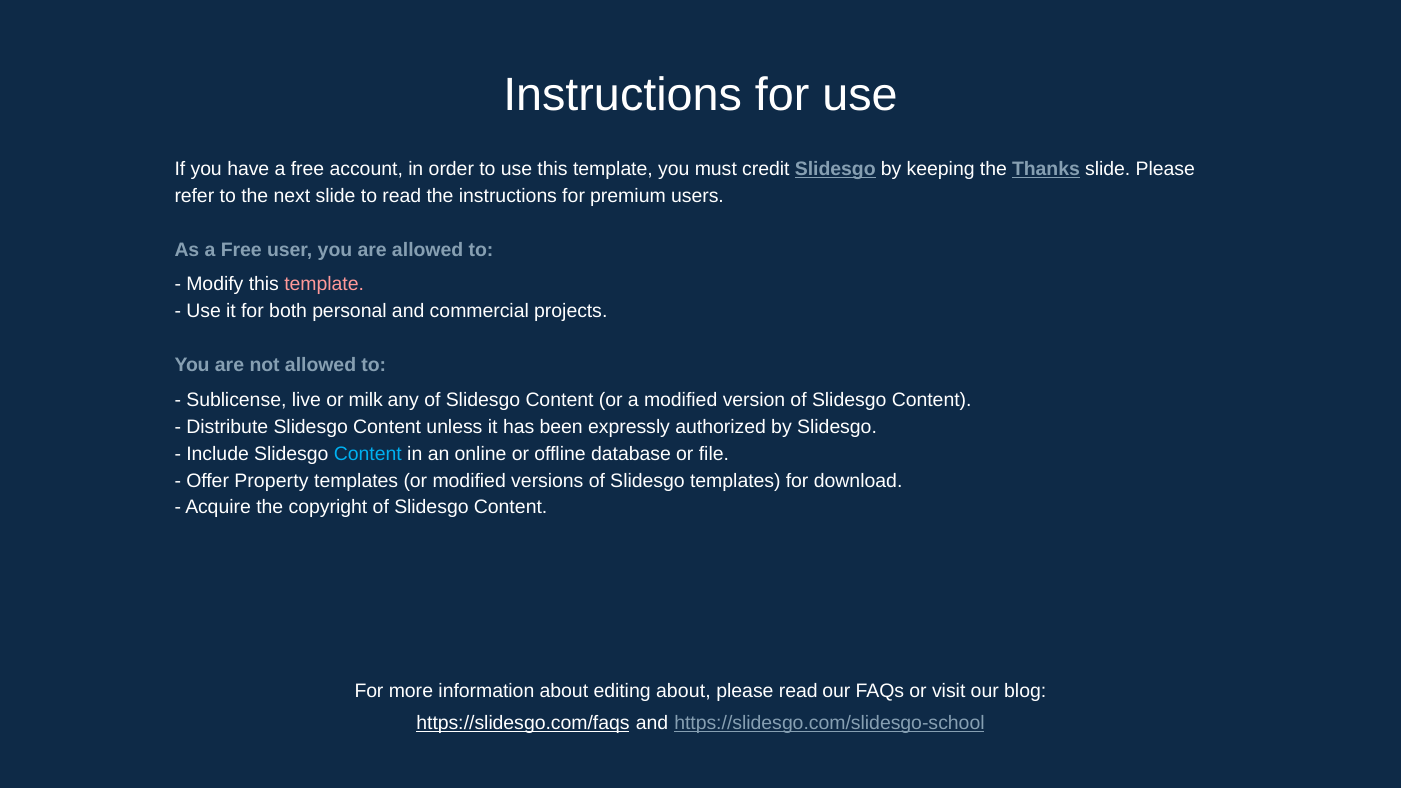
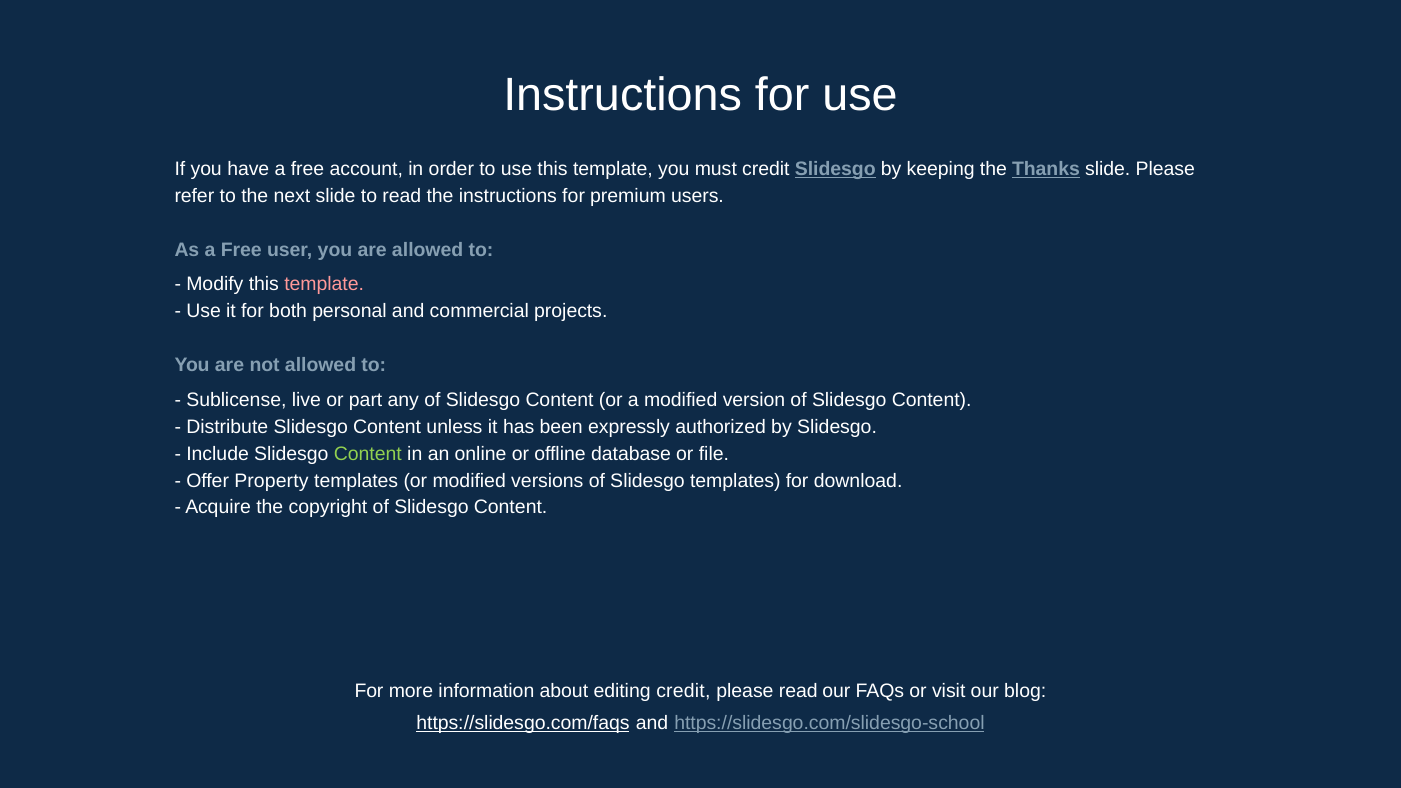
milk: milk -> part (366, 400)
Content colour: light blue -> light green (368, 454)
editing about: about -> credit (683, 692)
